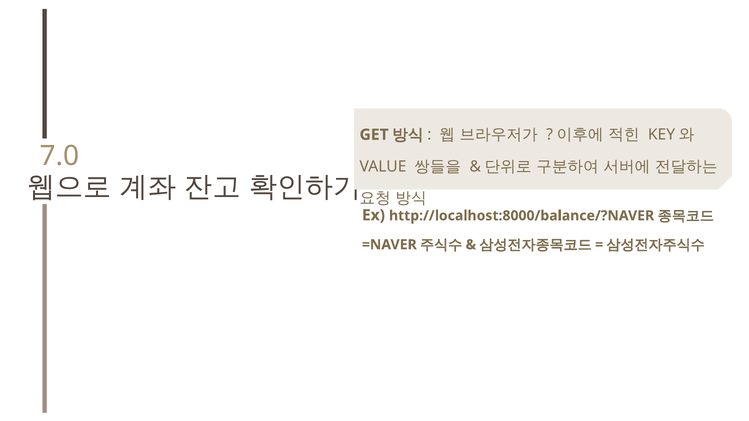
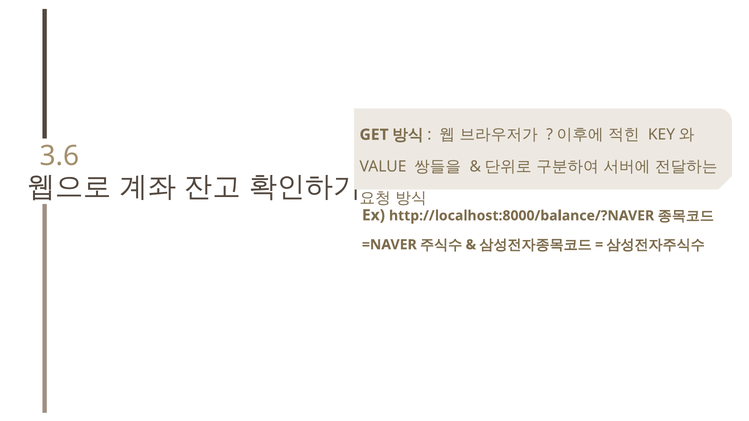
7.0: 7.0 -> 3.6 (60, 156)
